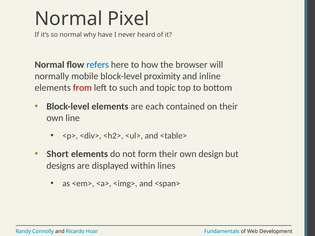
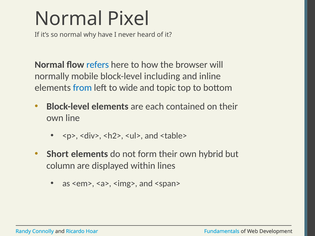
proximity: proximity -> including (162, 76)
from colour: red -> blue (82, 88)
such: such -> wide (128, 88)
design: design -> hybrid (211, 154)
designs: designs -> column (61, 166)
